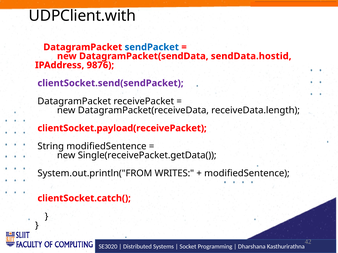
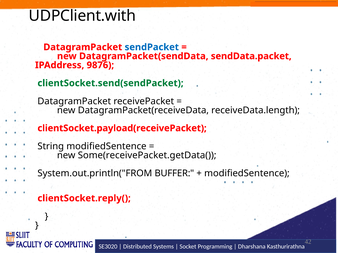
sendData.hostid: sendData.hostid -> sendData.packet (251, 56)
clientSocket.send(sendPacket colour: purple -> green (110, 83)
Single(receivePacket.getData(: Single(receivePacket.getData( -> Some(receivePacket.getData( (147, 155)
WRITES: WRITES -> BUFFER (174, 174)
clientSocket.catch(: clientSocket.catch( -> clientSocket.reply( (84, 199)
